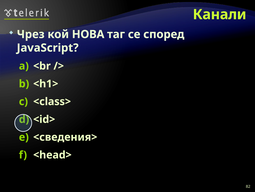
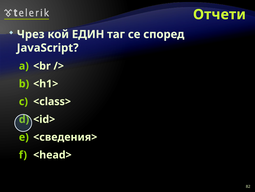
Канали: Канали -> Отчети (219, 14)
НОВА: НОВА -> ЕДИН (88, 34)
